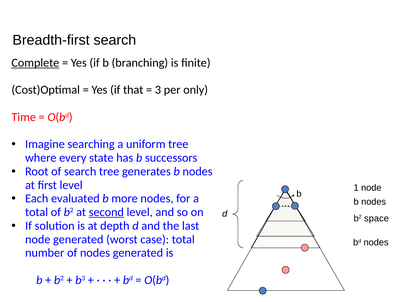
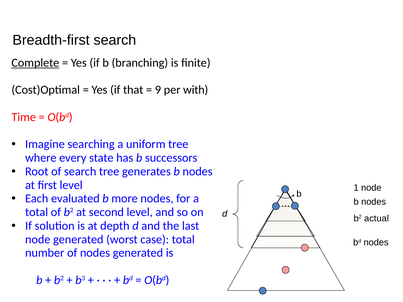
3: 3 -> 9 (158, 90)
only: only -> with (196, 90)
second underline: present -> none (106, 212)
space: space -> actual (376, 219)
